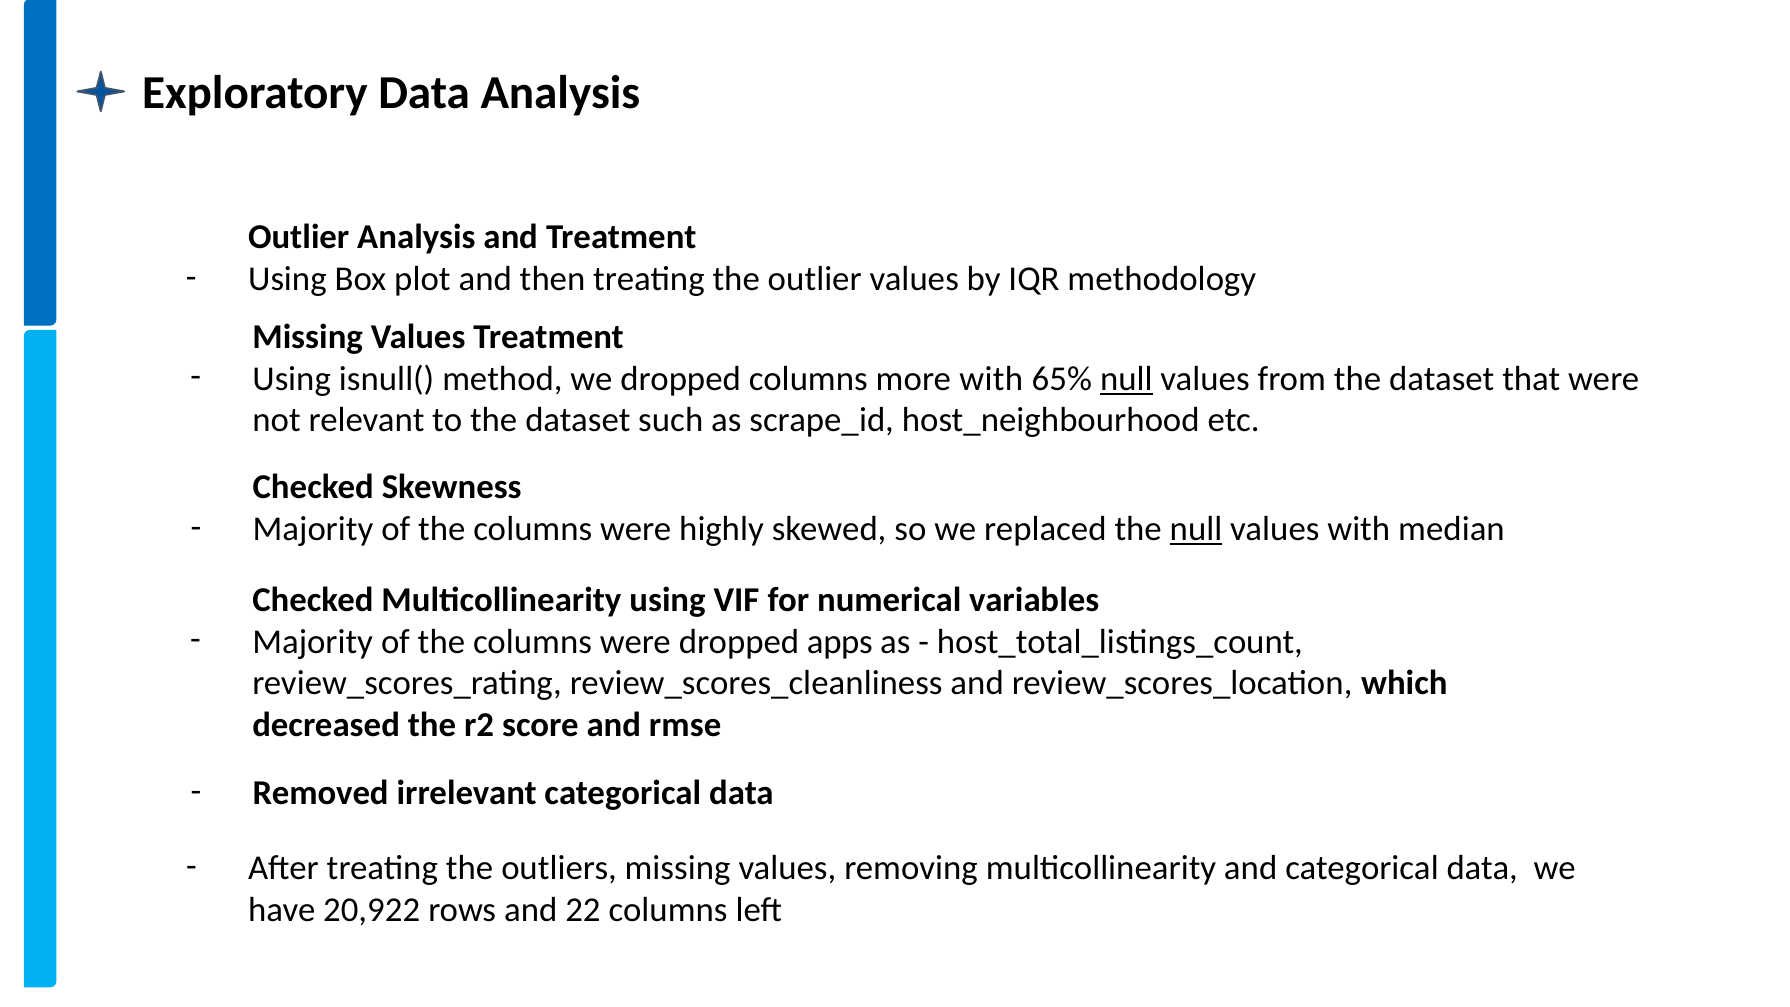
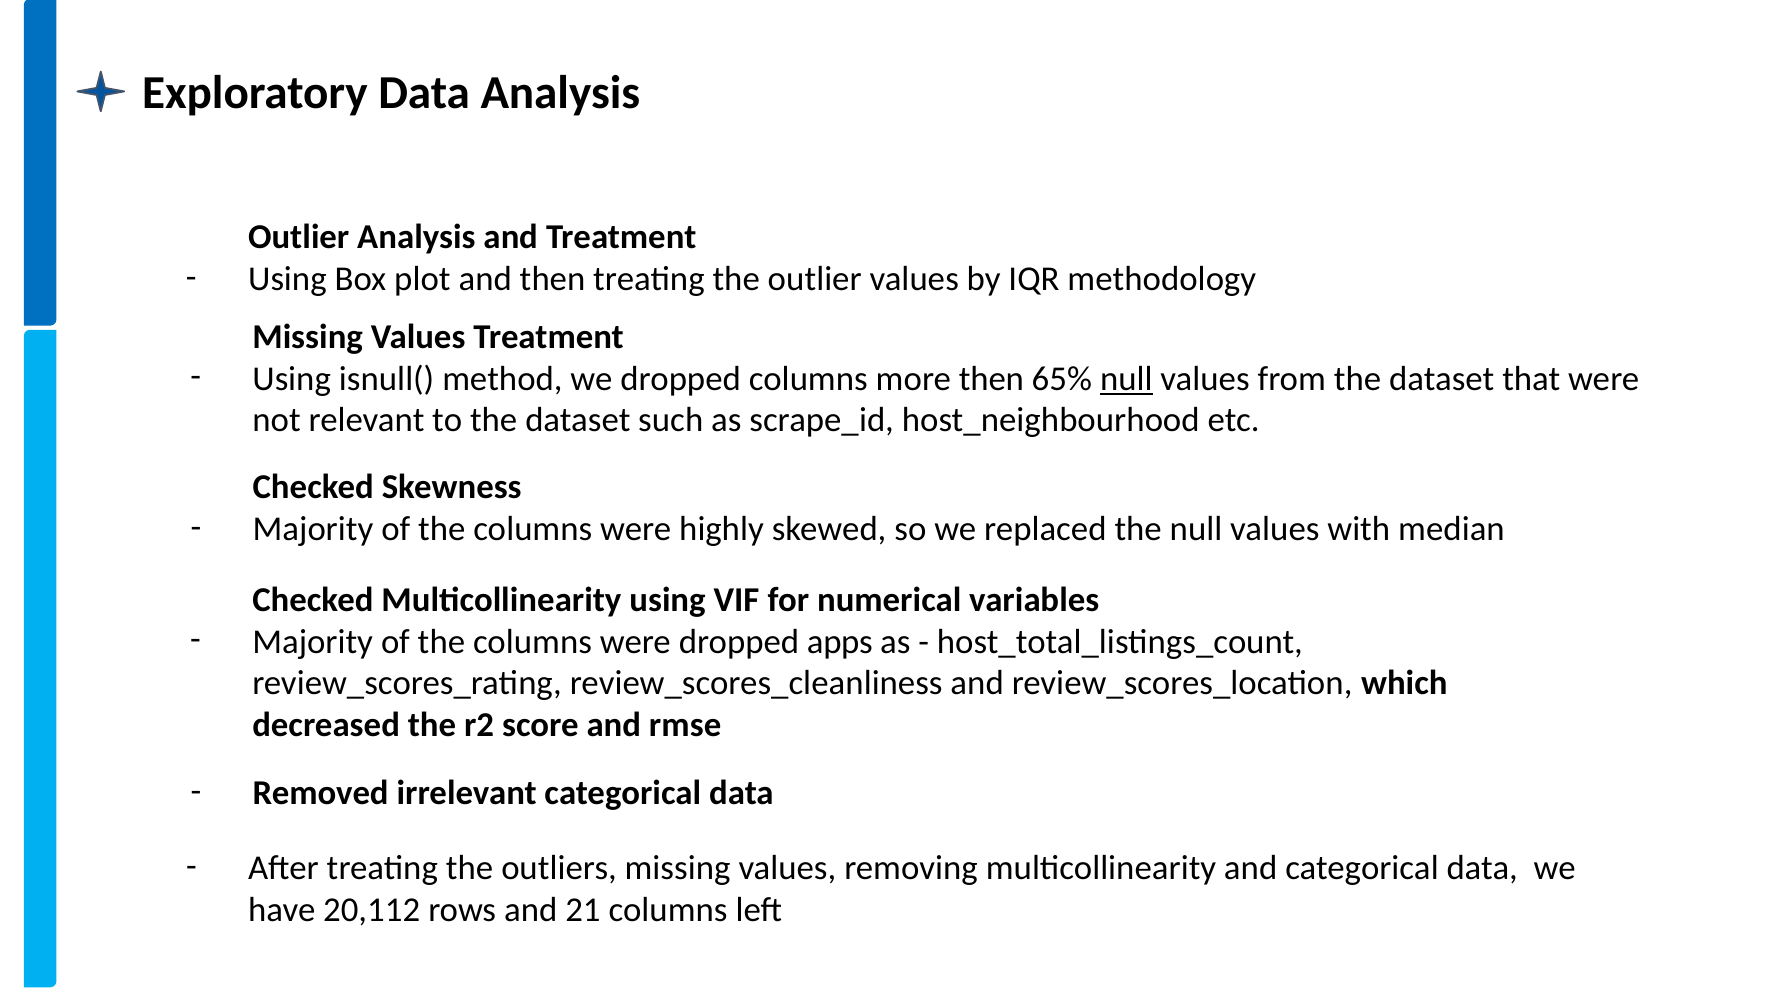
more with: with -> then (991, 379)
null underline: present -> none (1196, 529)
20,922: 20,922 -> 20,112 (372, 910)
22: 22 -> 21 (583, 910)
